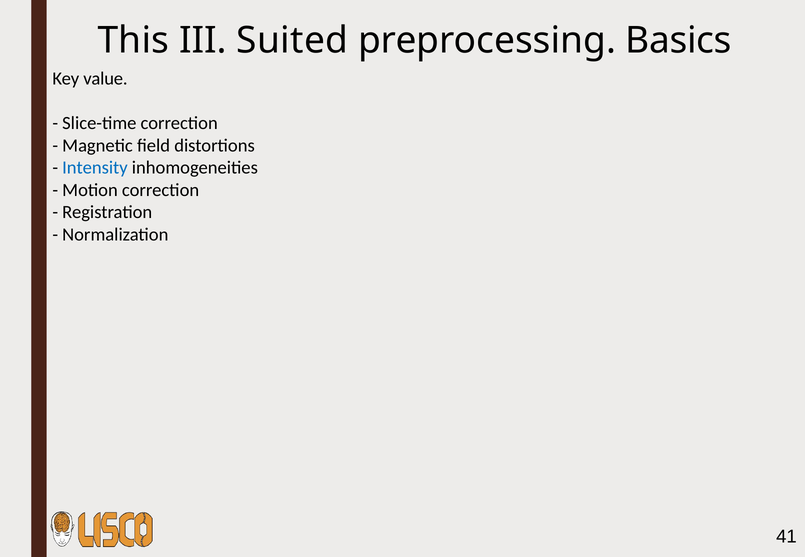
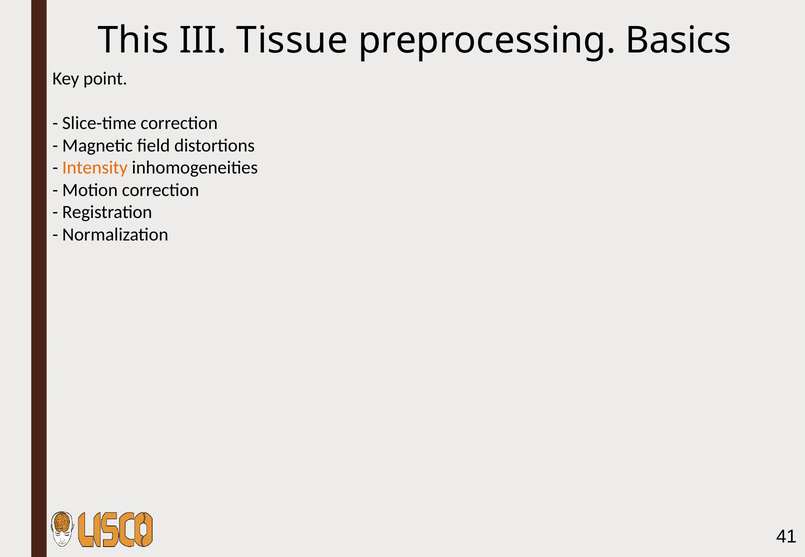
Suited: Suited -> Tissue (292, 41)
value: value -> point (105, 79)
Intensity colour: blue -> orange (95, 168)
